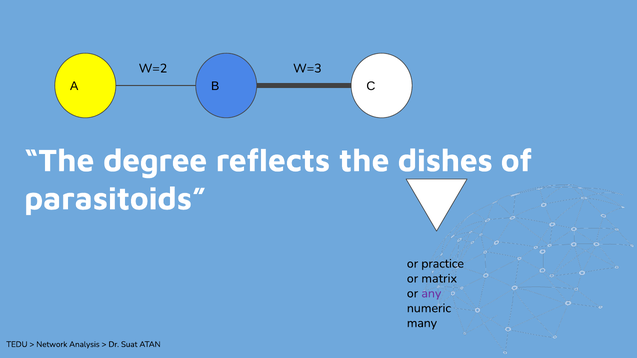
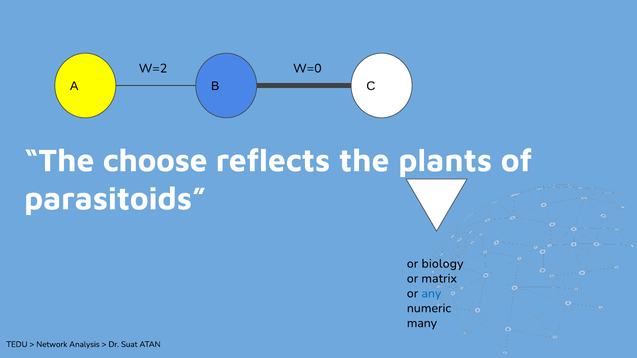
W=3: W=3 -> W=0 (307, 68)
degree: degree -> choose (155, 161)
dishes: dishes -> plants (445, 161)
practice: practice -> biology (442, 264)
any colour: purple -> blue (431, 294)
